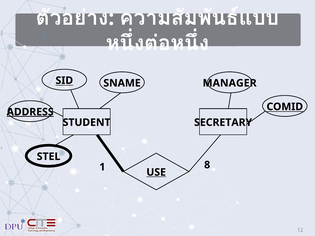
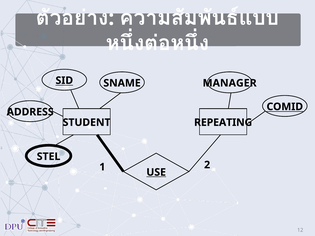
ADDRESS underline: present -> none (30, 112)
SECRETARY: SECRETARY -> REPEATING (223, 123)
8: 8 -> 2 (207, 165)
